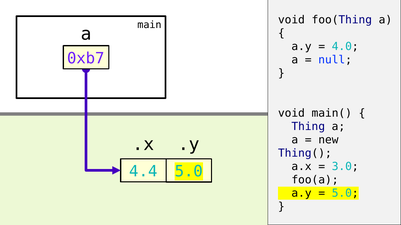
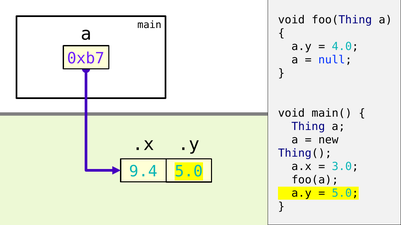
4.4: 4.4 -> 9.4 (143, 172)
